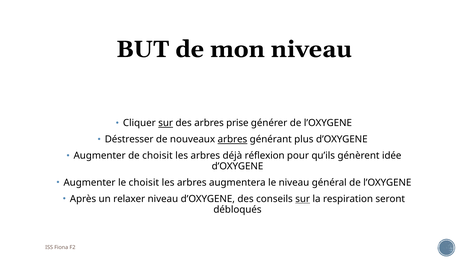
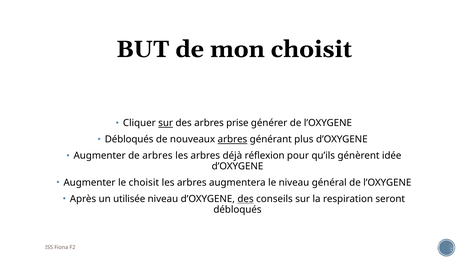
mon niveau: niveau -> choisit (311, 49)
Déstresser: Déstresser -> Débloqués (129, 140)
de choisit: choisit -> arbres (157, 156)
relaxer: relaxer -> utilisée (129, 199)
des underline: none -> present (246, 199)
sur underline: present -> none (303, 199)
